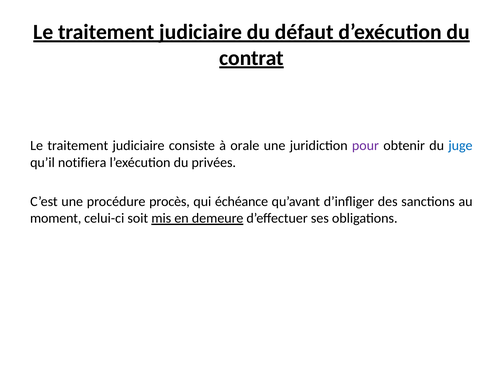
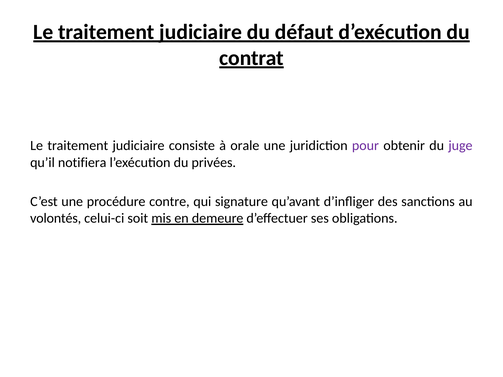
juge colour: blue -> purple (460, 146)
procès: procès -> contre (169, 202)
échéance: échéance -> signature (241, 202)
moment: moment -> volontés (56, 219)
